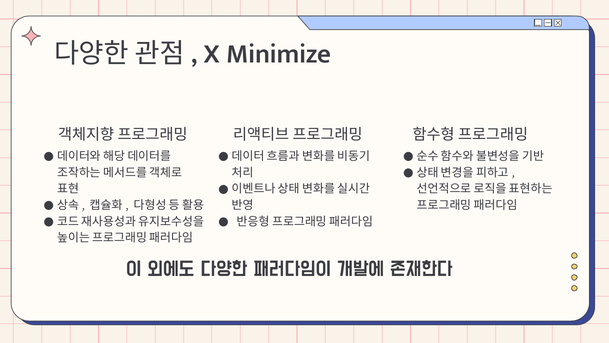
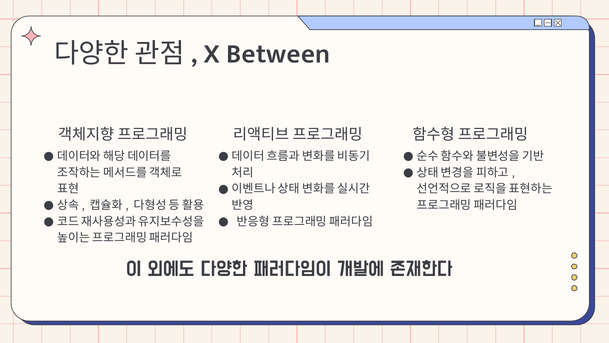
Minimize: Minimize -> Between (278, 54)
